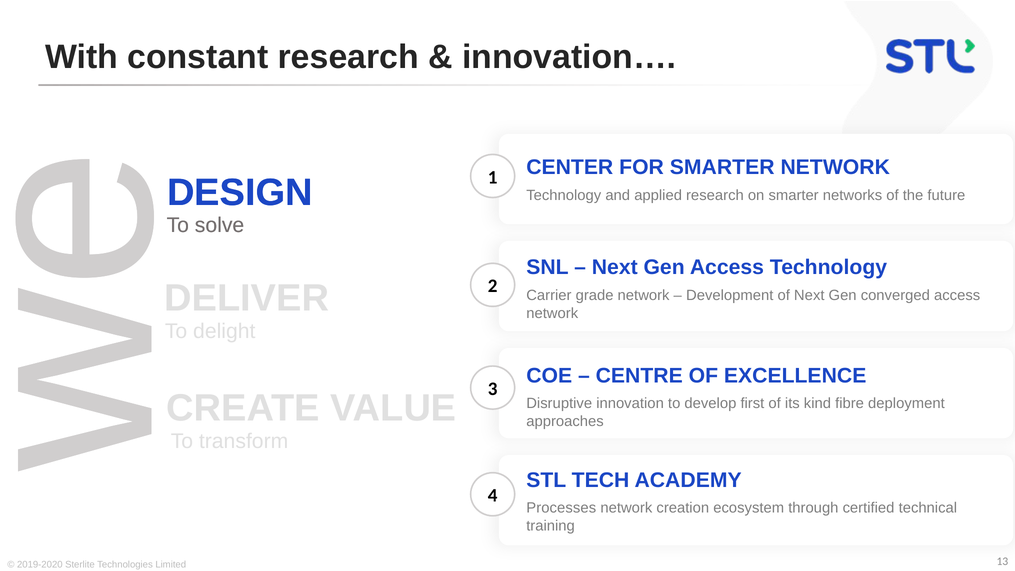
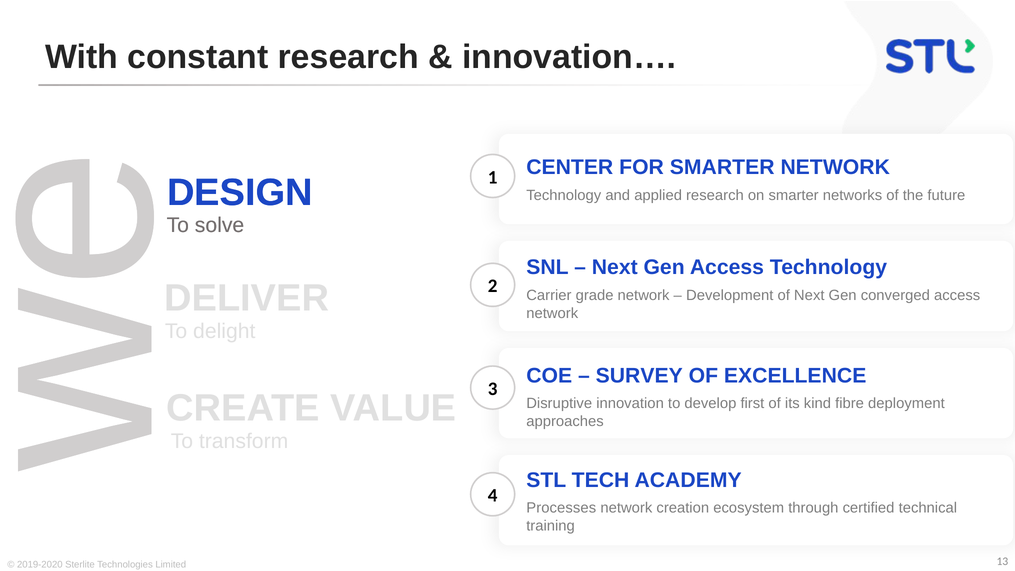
CENTRE: CENTRE -> SURVEY (639, 376)
